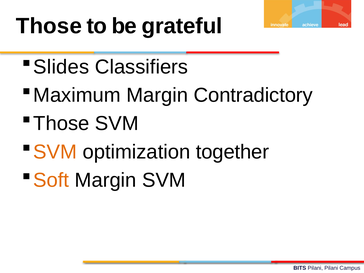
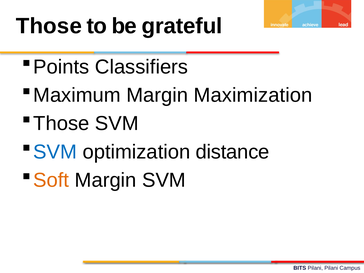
Slides: Slides -> Points (61, 67)
Contradictory: Contradictory -> Maximization (253, 95)
SVM colour: orange -> blue (55, 152)
together: together -> distance (232, 152)
